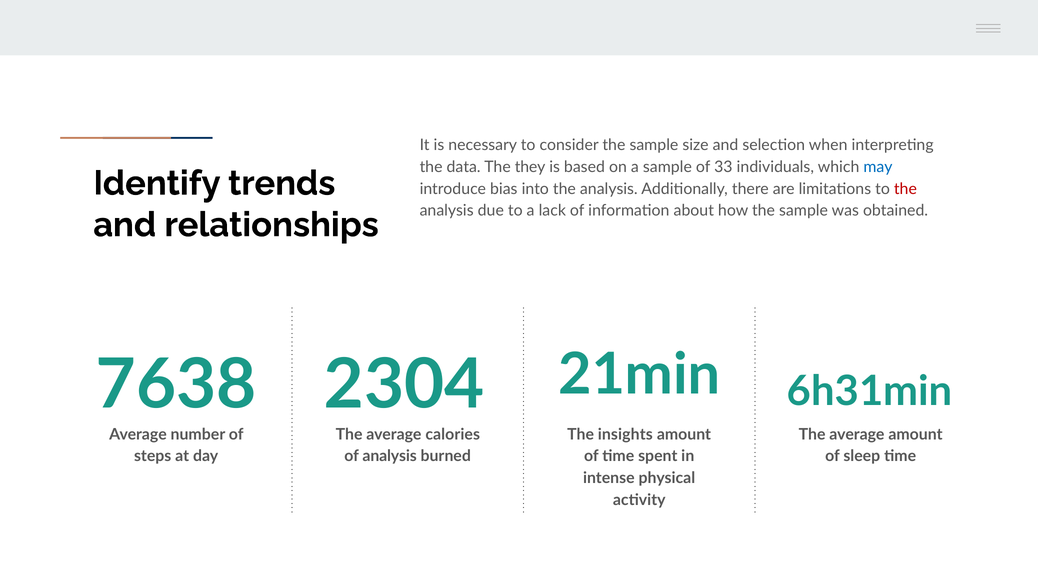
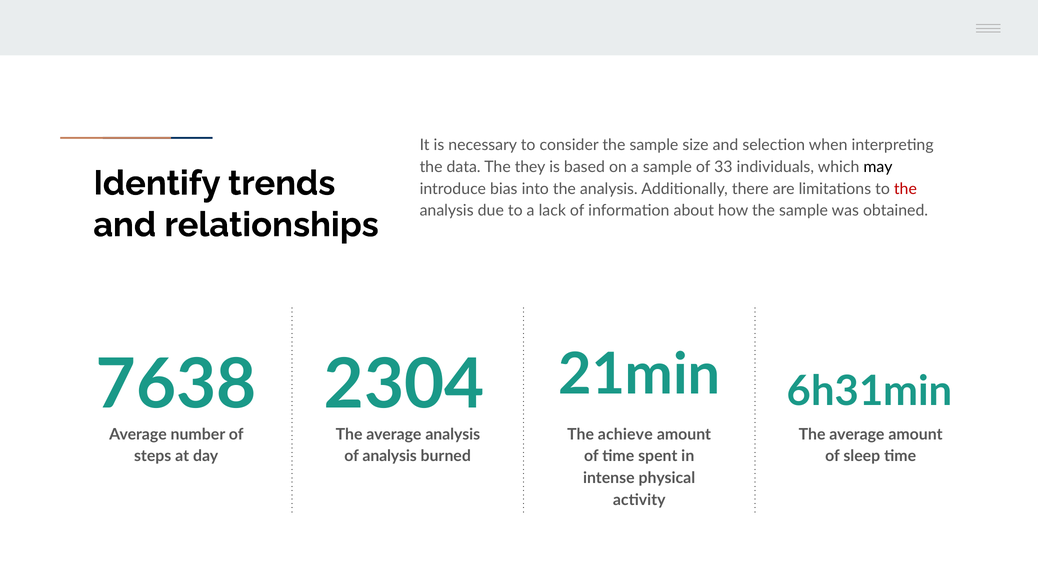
may colour: blue -> black (878, 167)
average calories: calories -> analysis (453, 434)
insights: insights -> achieve (625, 434)
